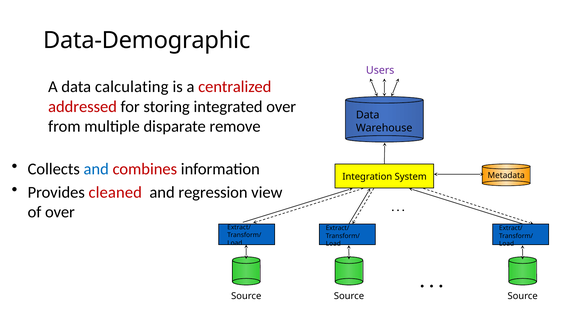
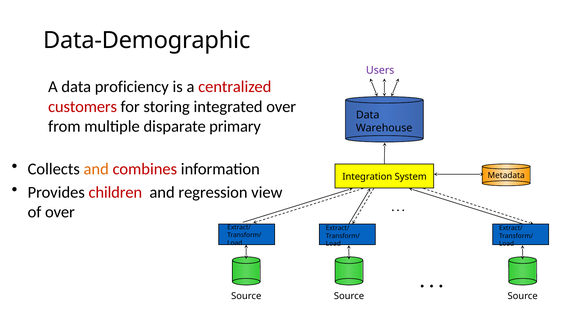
calculating: calculating -> proficiency (132, 87)
addressed: addressed -> customers (83, 107)
remove: remove -> primary (235, 126)
and colour: blue -> orange (96, 169)
cleaned: cleaned -> children (115, 192)
